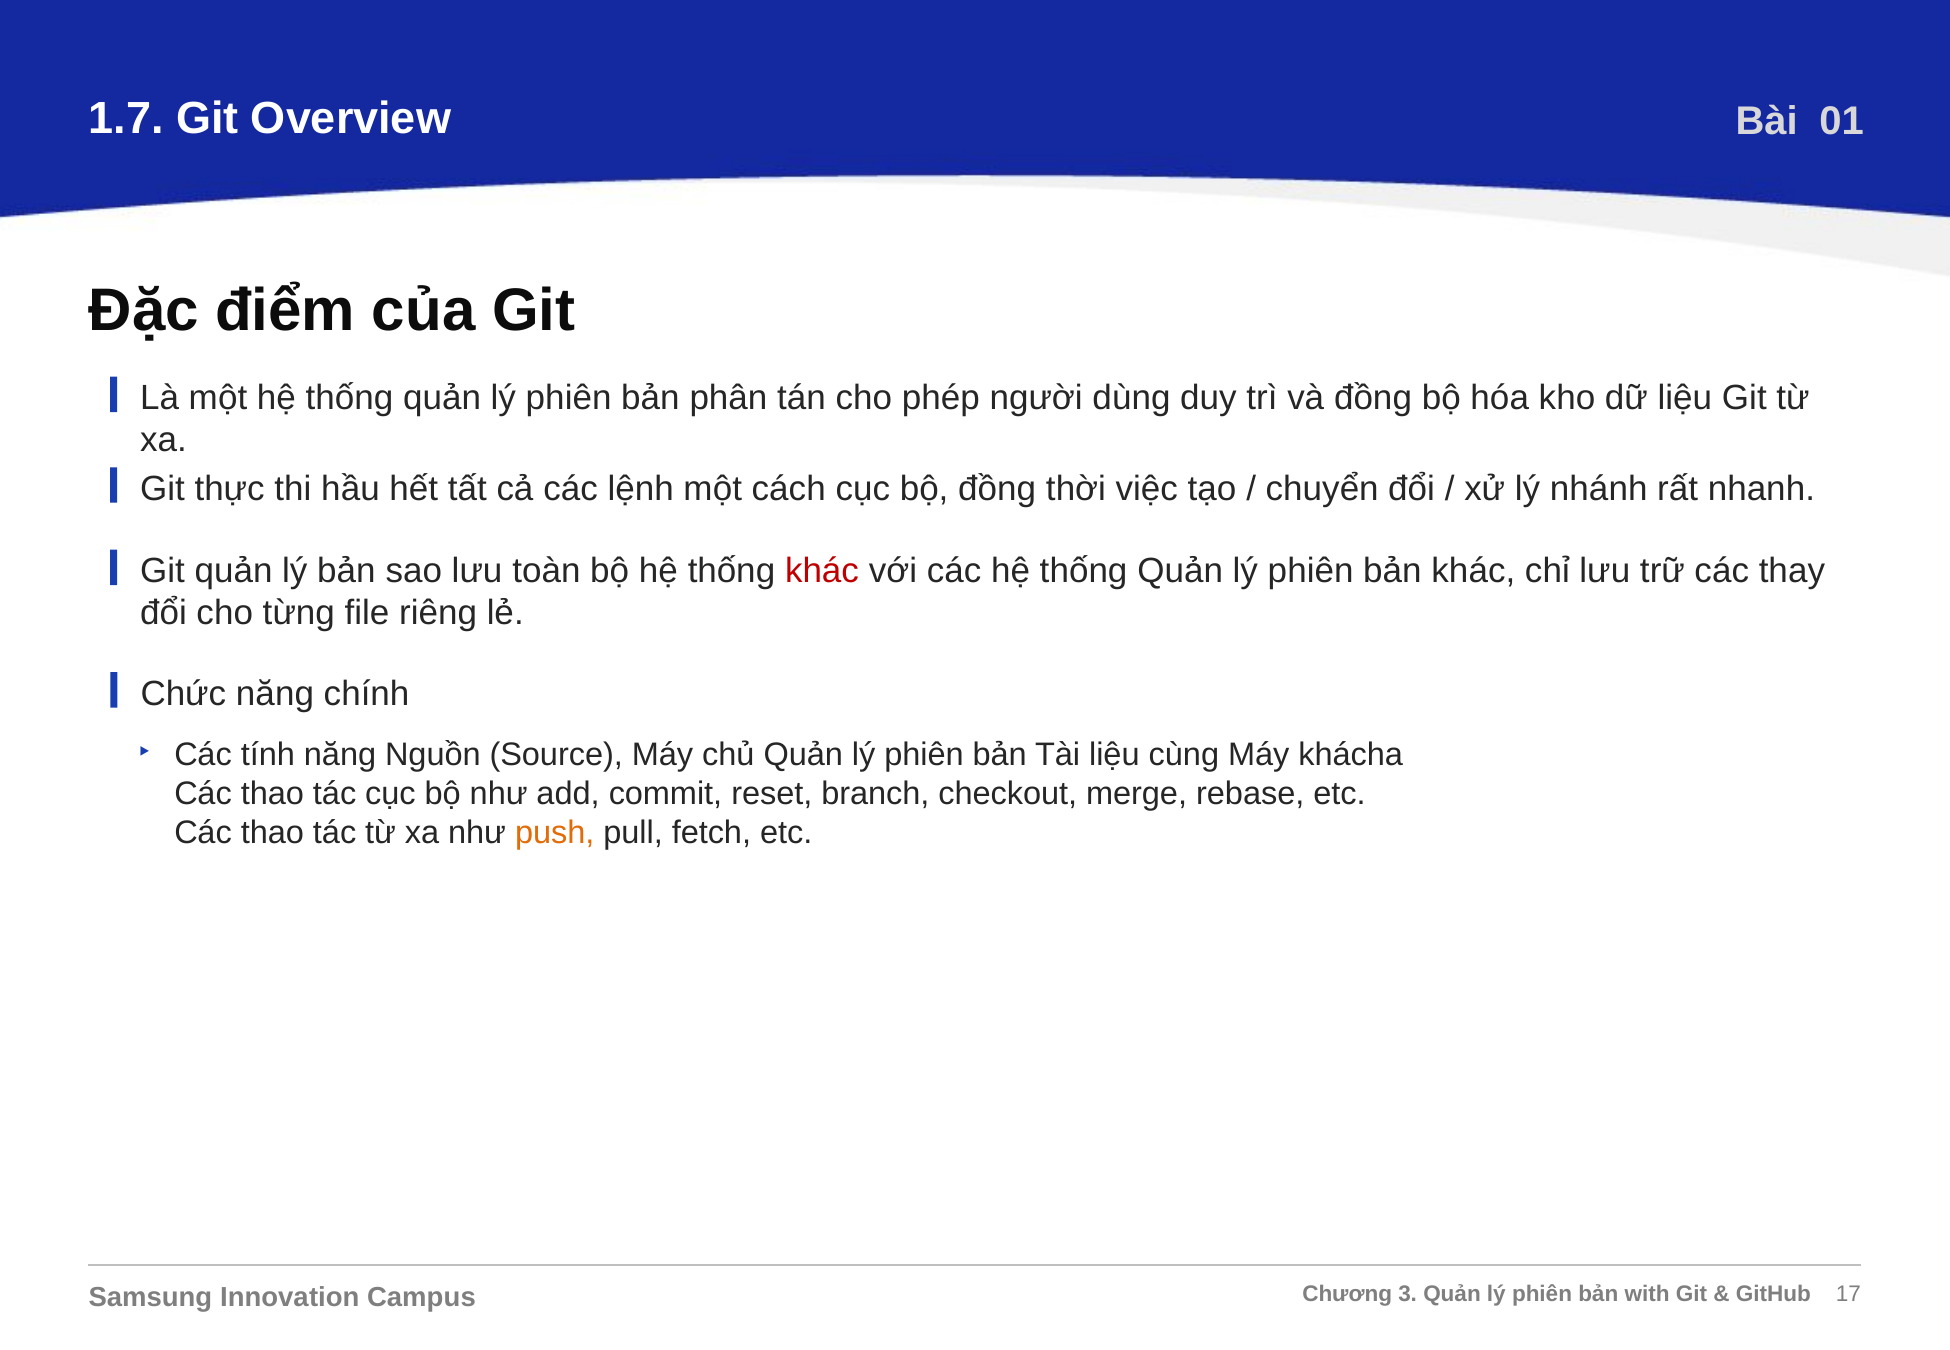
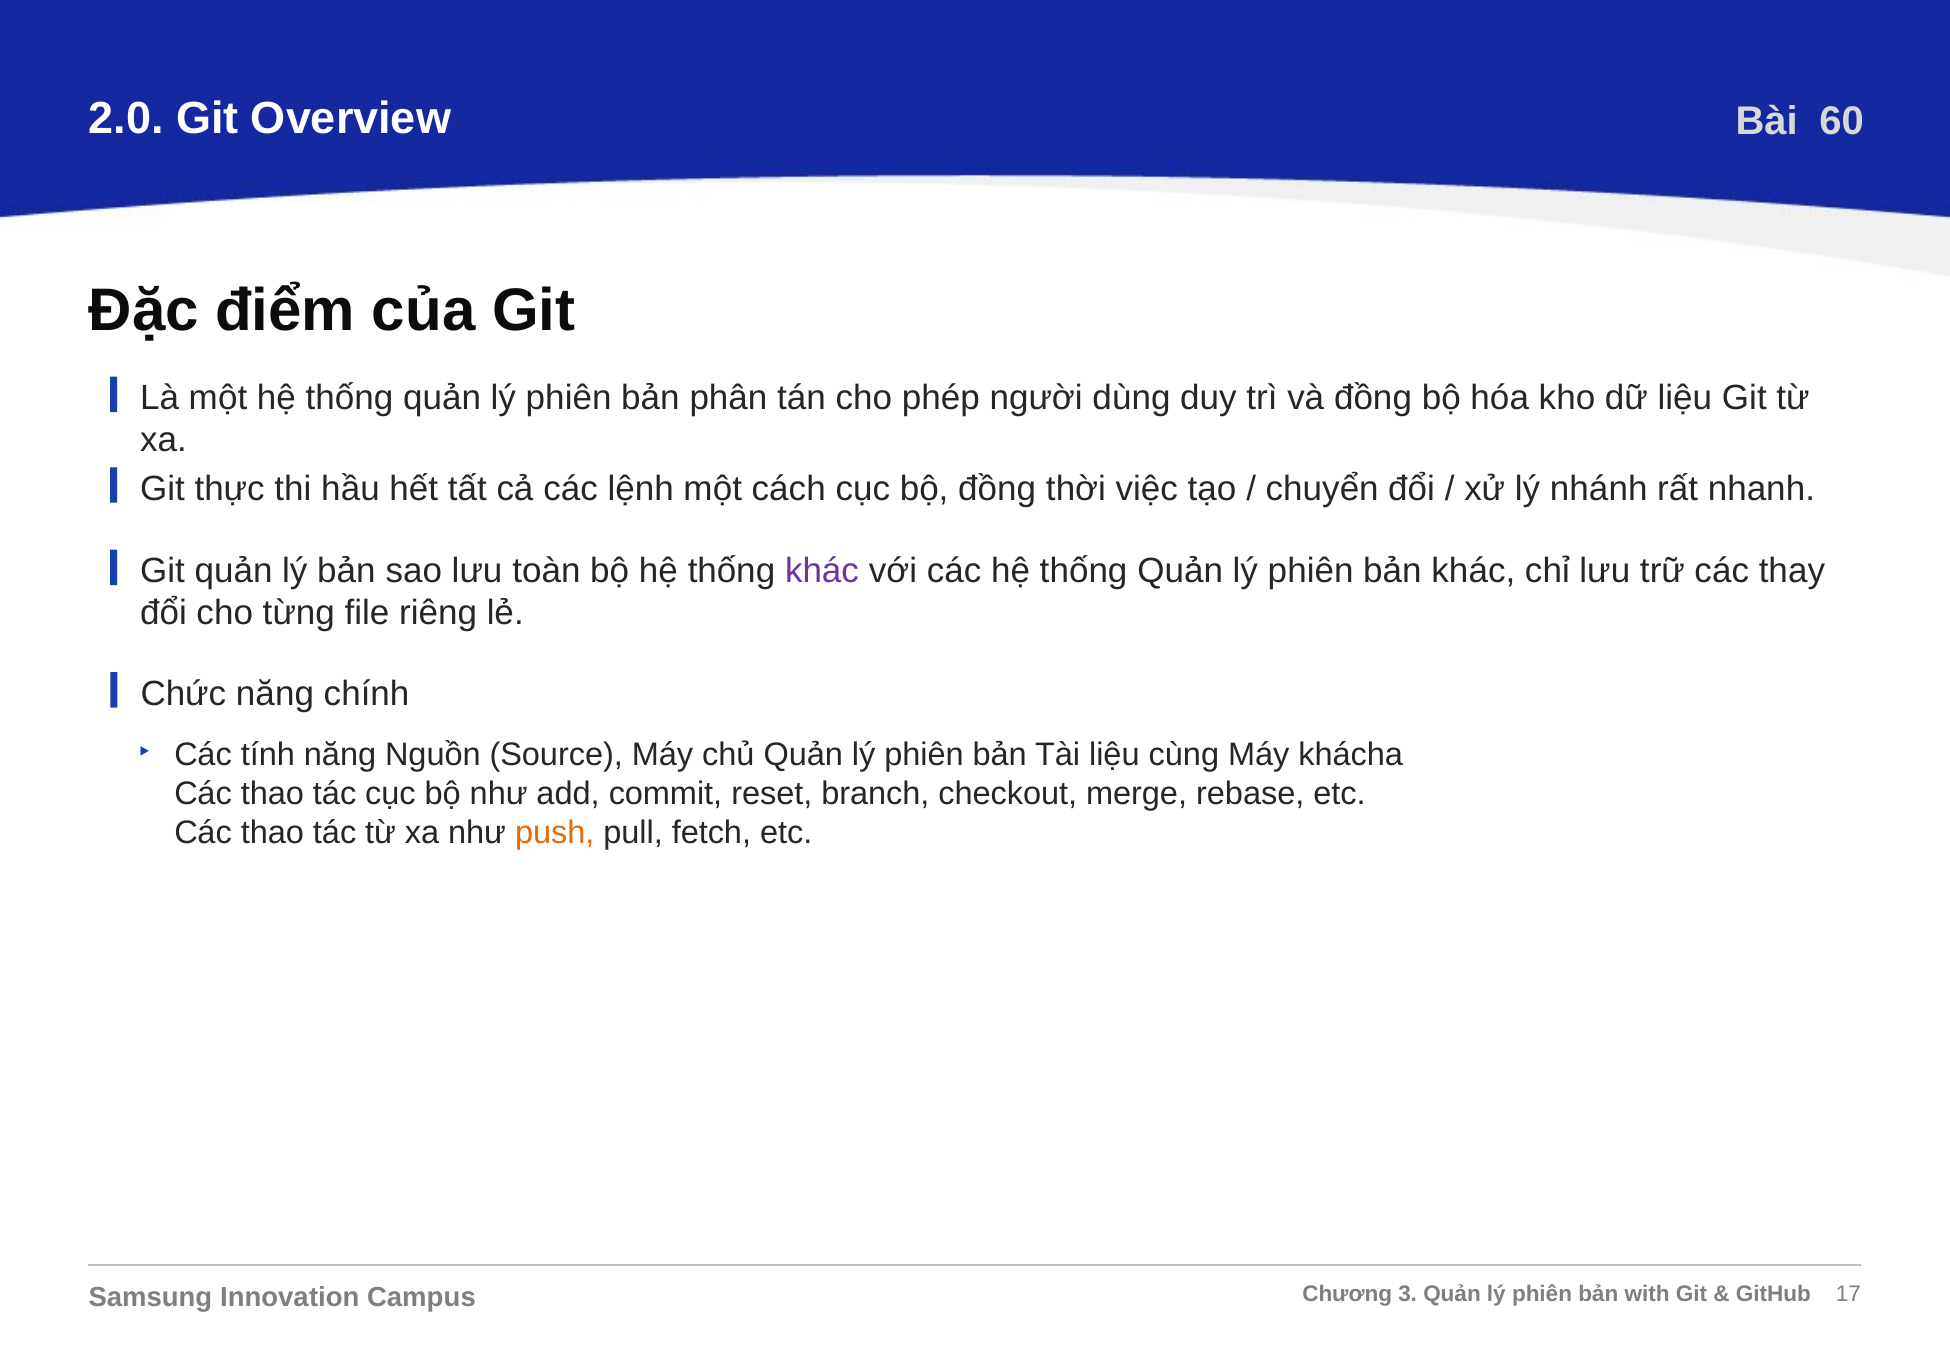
1.7: 1.7 -> 2.0 (126, 119)
01: 01 -> 60 (1842, 121)
khác colour: red -> purple (822, 571)
